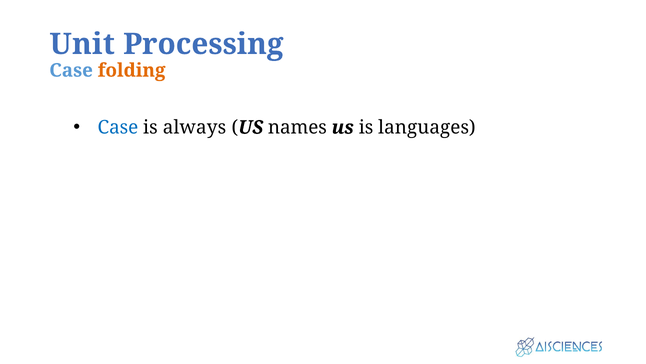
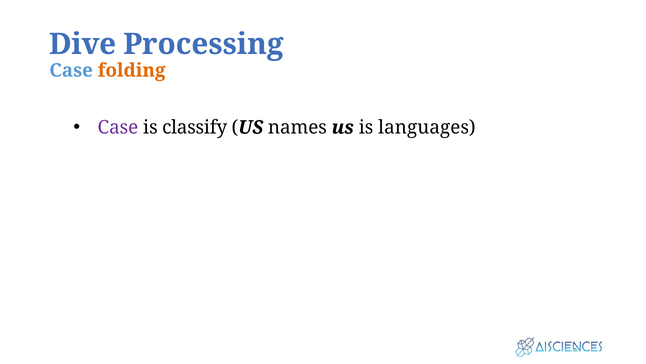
Unit: Unit -> Dive (83, 44)
Case colour: blue -> purple (118, 127)
always: always -> classify (195, 127)
